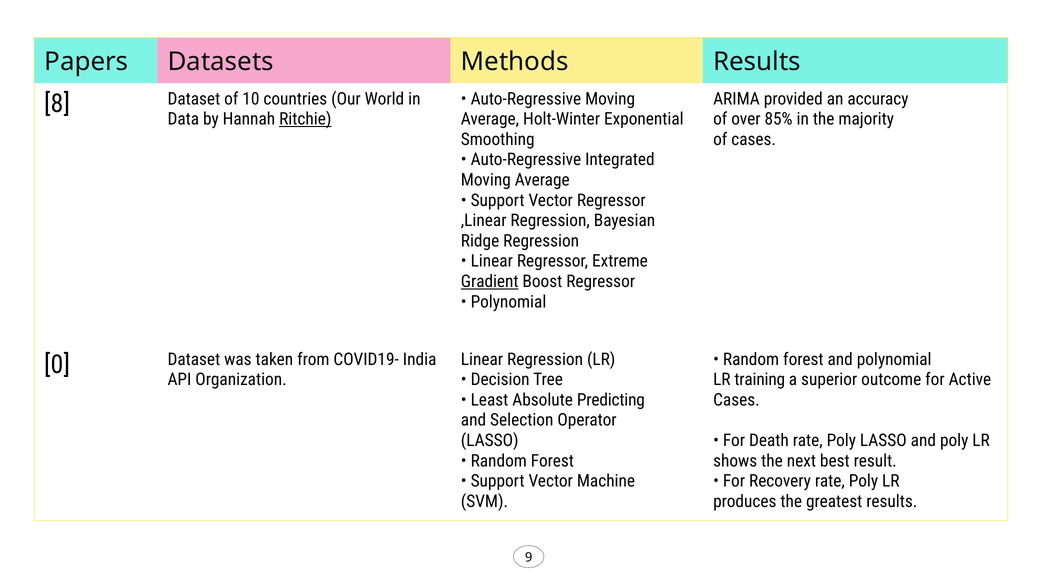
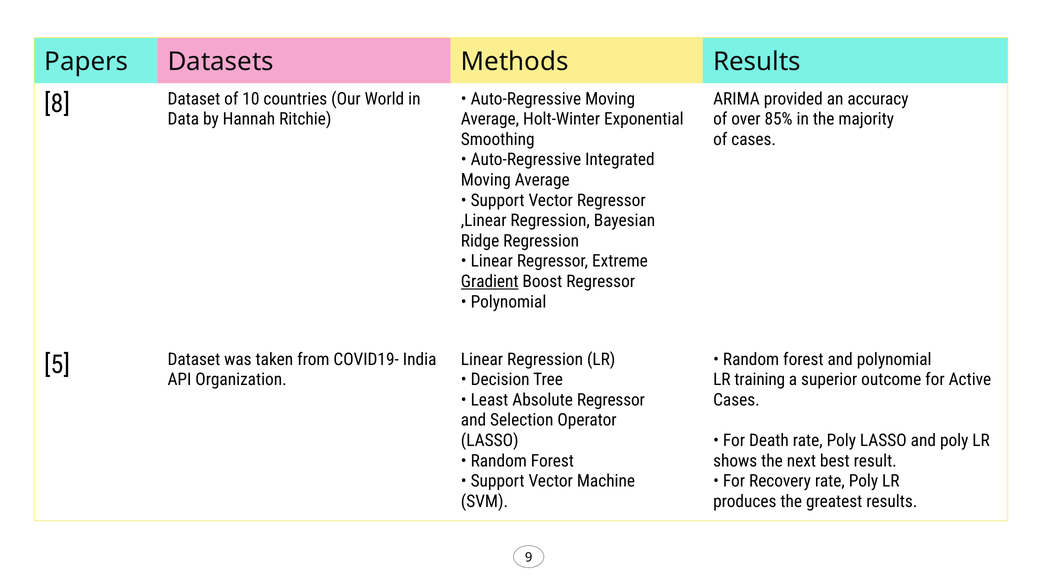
Ritchie underline: present -> none (305, 119)
0: 0 -> 5 (57, 365)
Absolute Predicting: Predicting -> Regressor (611, 400)
